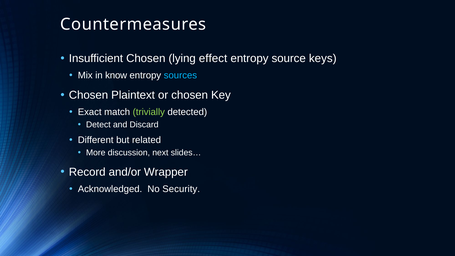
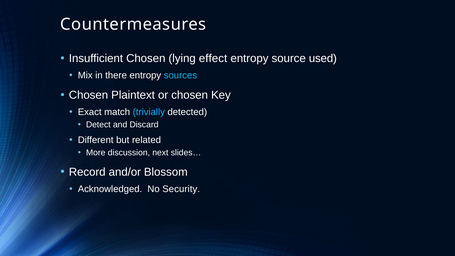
keys: keys -> used (323, 58)
know: know -> there (116, 75)
trivially colour: light green -> light blue (149, 112)
Wrapper: Wrapper -> Blossom (166, 172)
